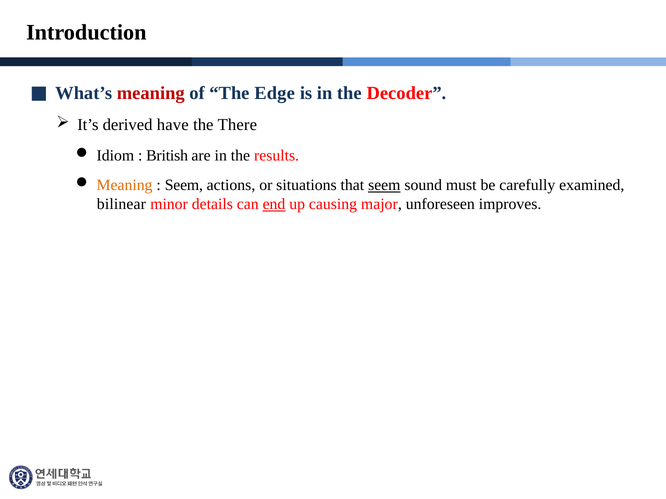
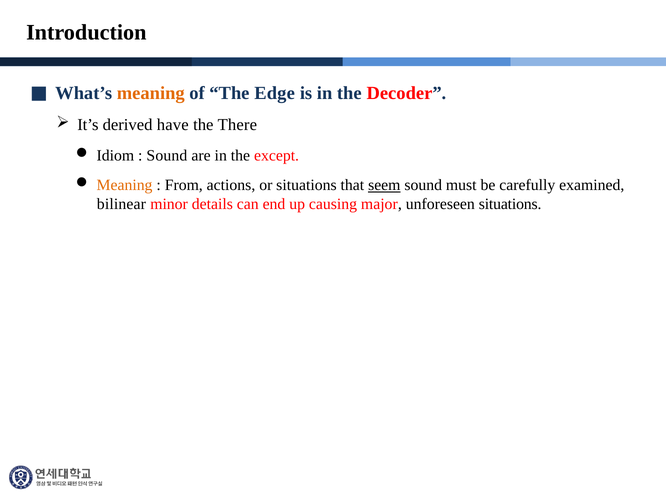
meaning colour: red -> orange (151, 93)
British: British -> Sound (167, 156)
results: results -> except (277, 156)
Seem: Seem -> From (184, 185)
end underline: present -> none (274, 204)
unforeseen improves: improves -> situations (510, 204)
